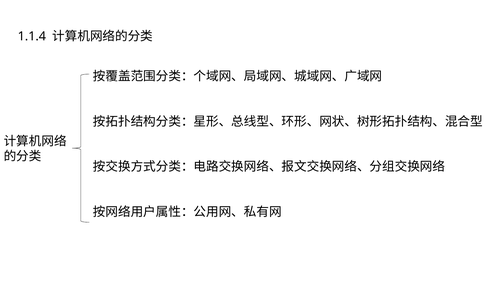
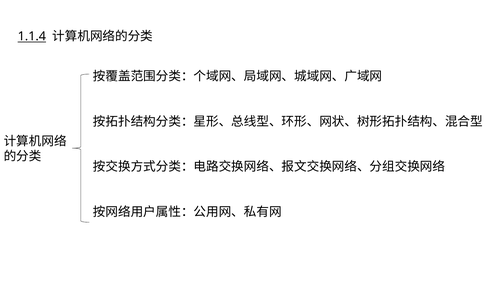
1.1.4 underline: none -> present (32, 36)
